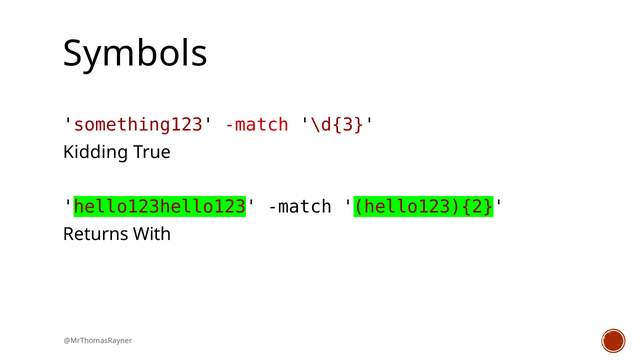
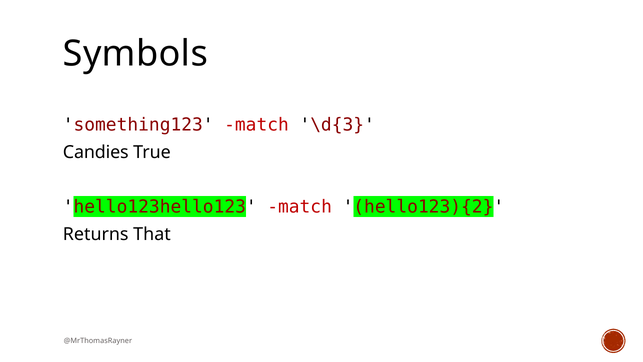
Kidding: Kidding -> Candies (96, 152)
match colour: black -> red (300, 207)
With: With -> That (152, 234)
